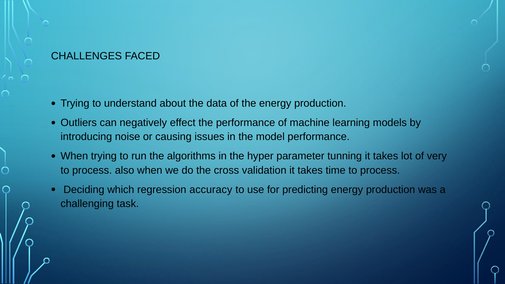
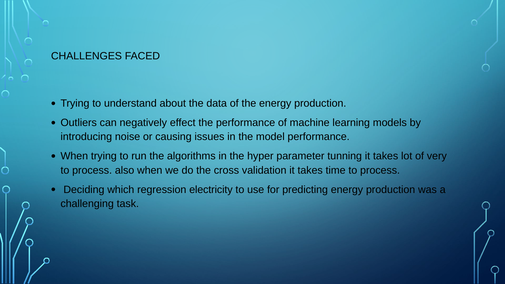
accuracy: accuracy -> electricity (211, 190)
